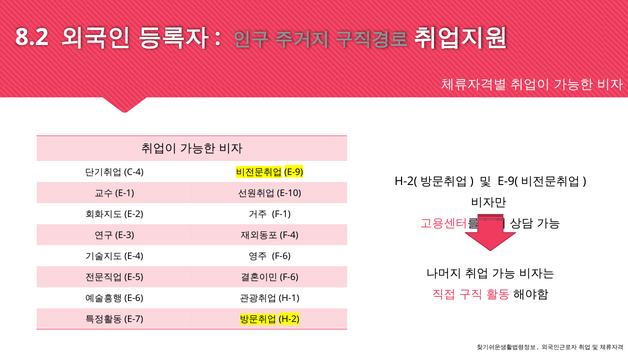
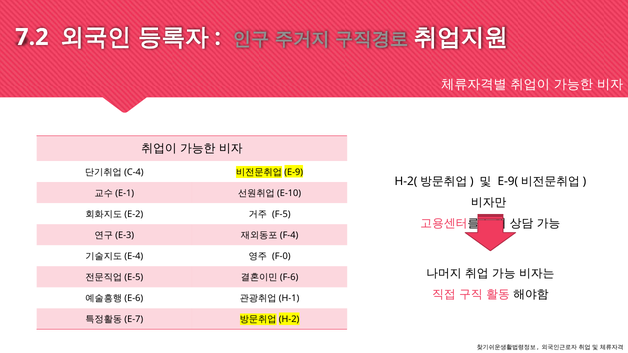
8.2: 8.2 -> 7.2 (32, 37)
F-1: F-1 -> F-5 (281, 214)
F-6: F-6 -> F-0 (281, 256)
